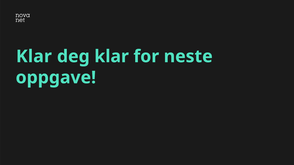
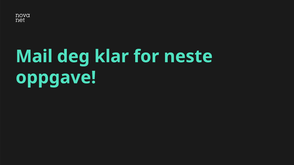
Klar: Klar -> Mail (34, 57)
